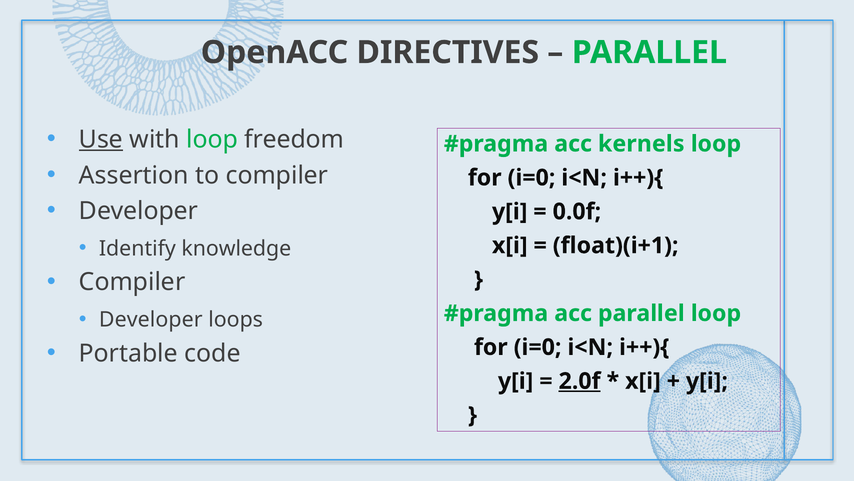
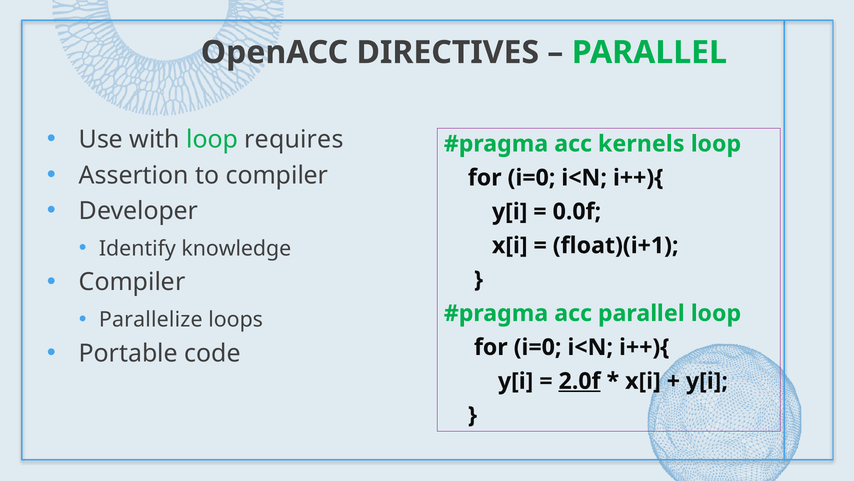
Use underline: present -> none (101, 139)
freedom: freedom -> requires (294, 139)
Developer: Developer -> Parallelize (151, 319)
